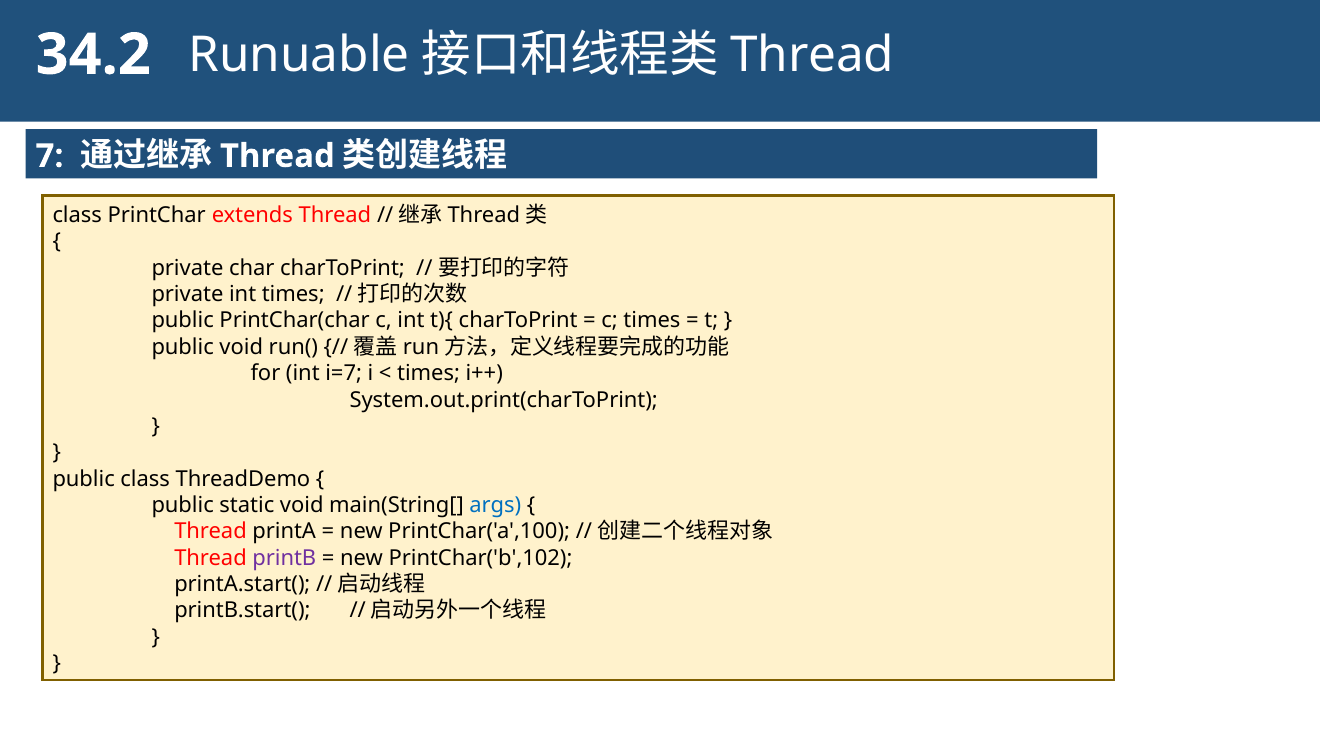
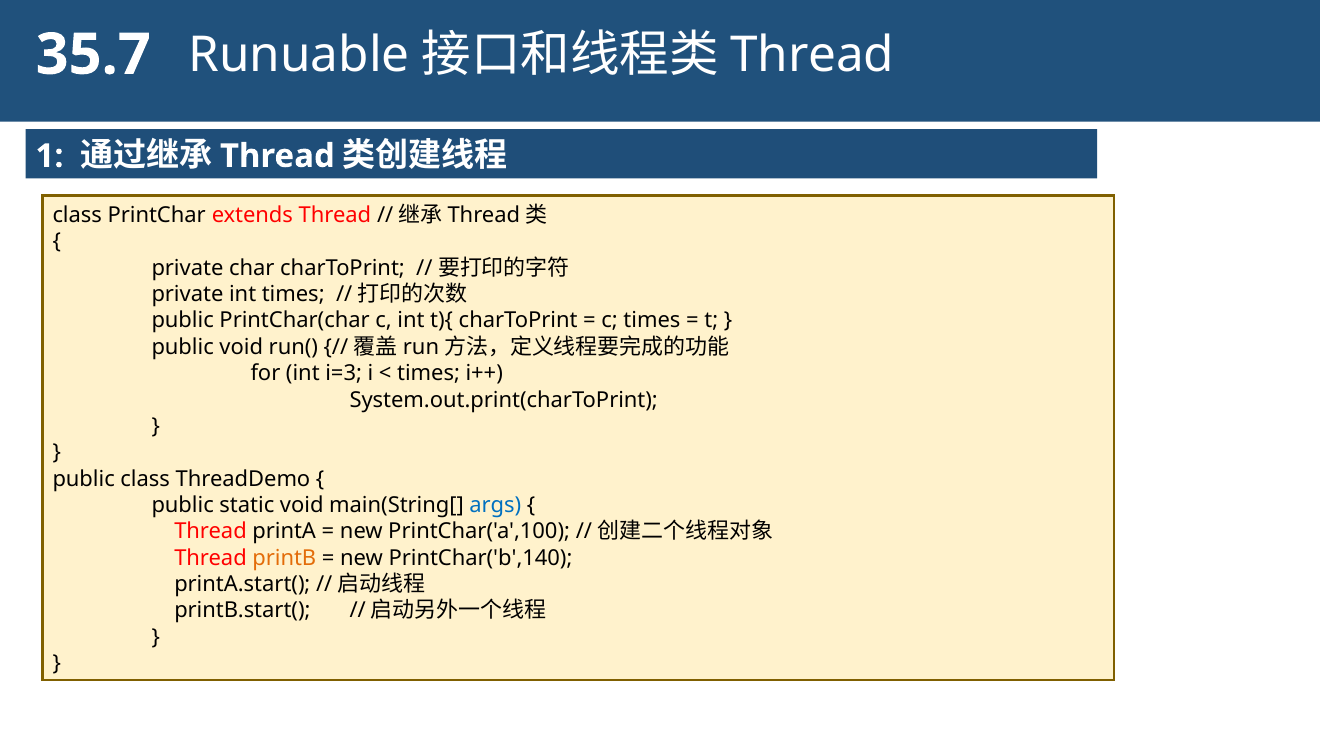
34.2: 34.2 -> 35.7 (93, 55)
7: 7 -> 1 (50, 156)
i=7: i=7 -> i=3 (344, 374)
printB colour: purple -> orange (284, 558)
PrintChar('b',102: PrintChar('b',102 -> PrintChar('b',140 (480, 558)
